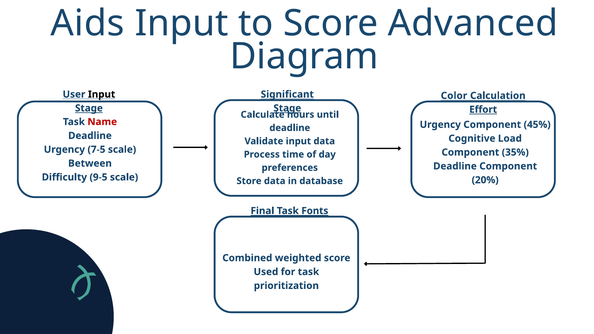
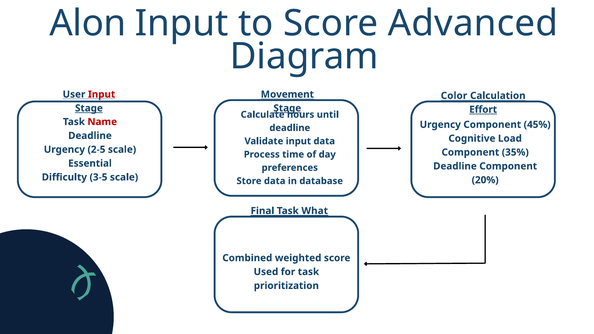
Aids: Aids -> Alon (88, 23)
Input colour: black -> red (102, 94)
Significant: Significant -> Movement (287, 94)
7-5: 7-5 -> 2-5 (96, 150)
Between: Between -> Essential (90, 163)
9-5: 9-5 -> 3-5 (98, 177)
Fonts: Fonts -> What (315, 211)
